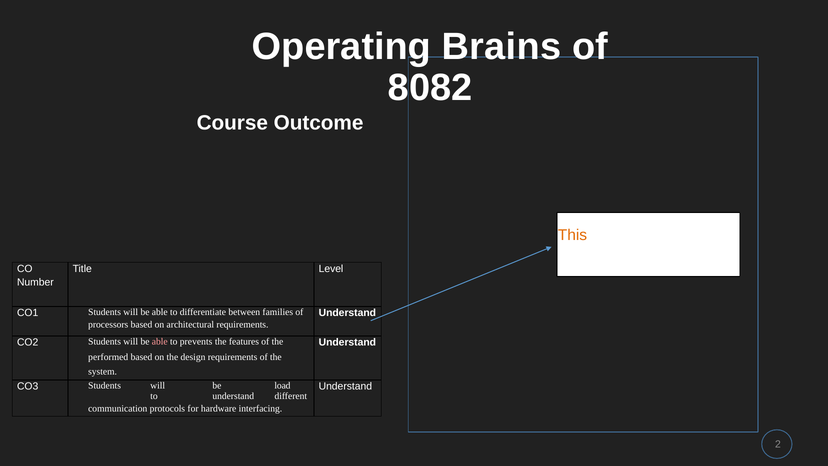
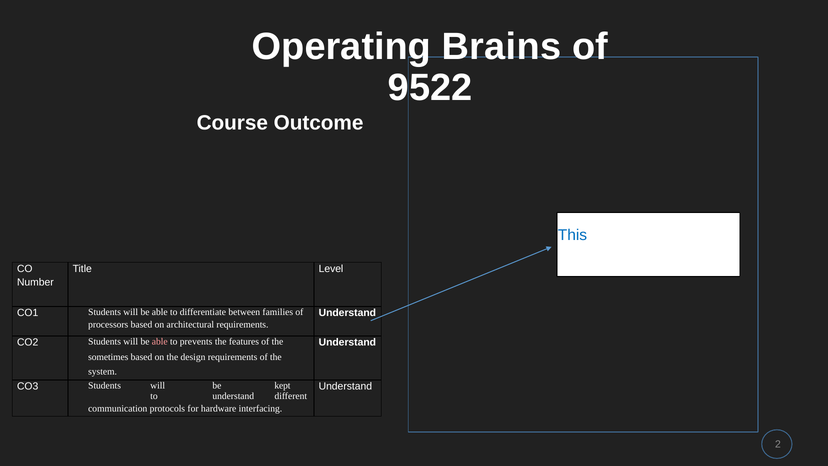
8082: 8082 -> 9522 (430, 88)
This colour: orange -> blue (572, 235)
performed: performed -> sometimes (108, 357)
load: load -> kept (282, 386)
